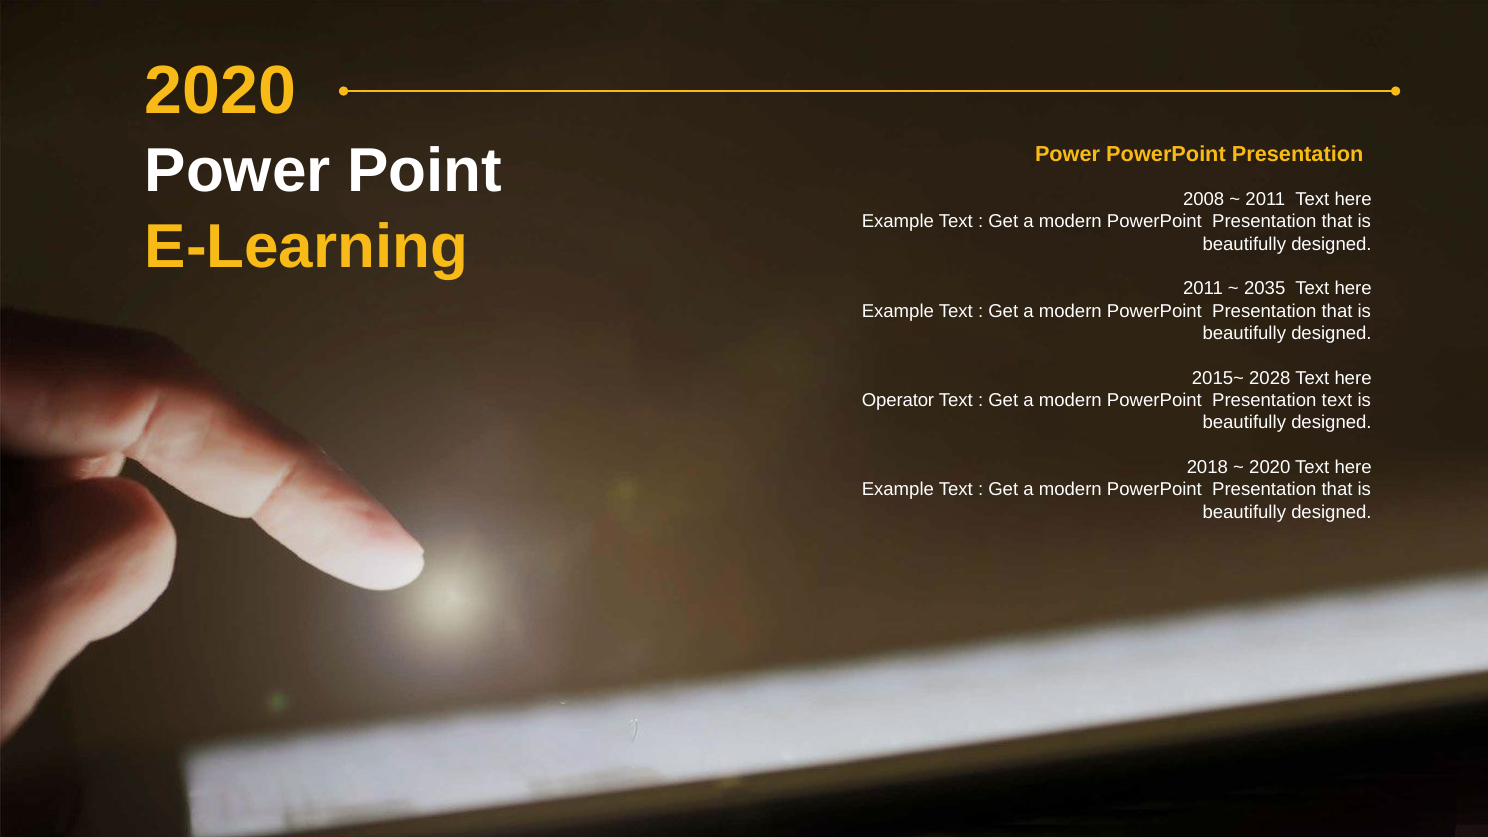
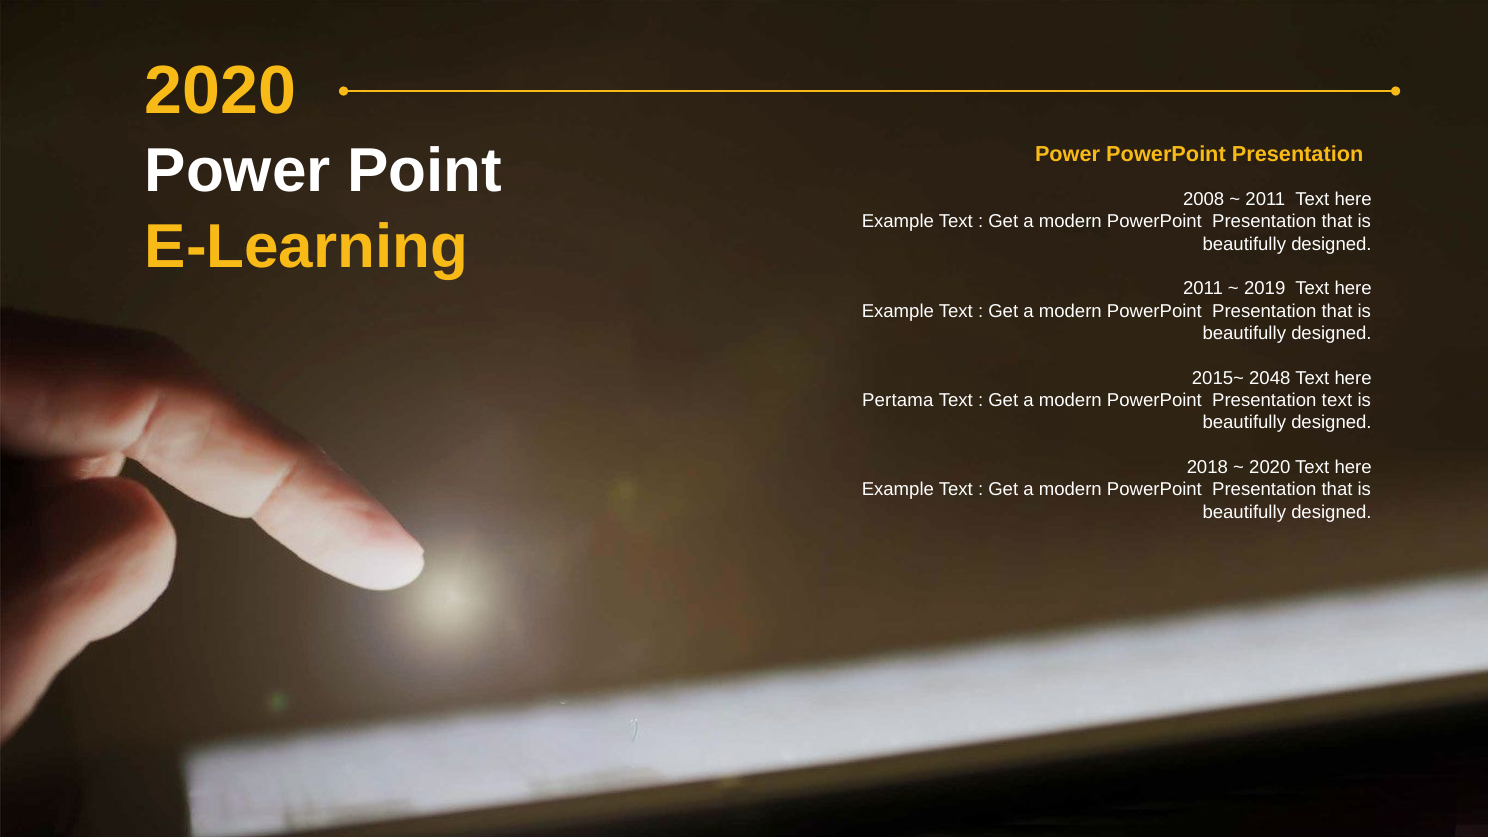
2035: 2035 -> 2019 (1265, 289)
2028: 2028 -> 2048 (1270, 378)
Operator: Operator -> Pertama (898, 400)
